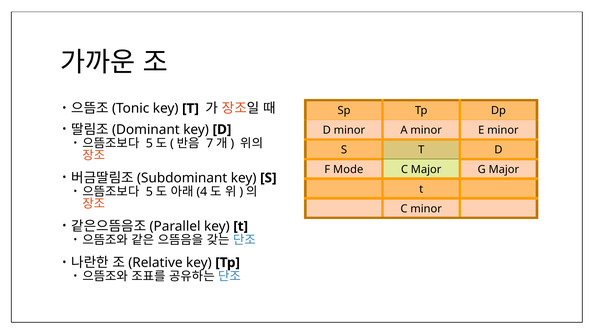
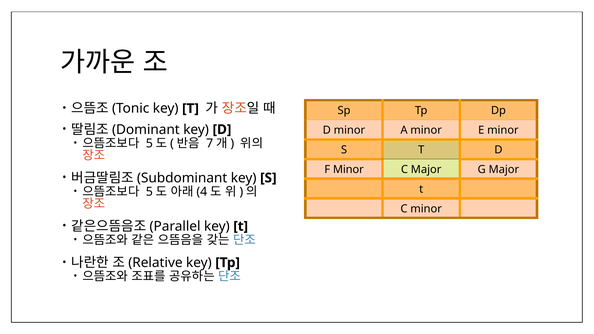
F Mode: Mode -> Minor (348, 170)
